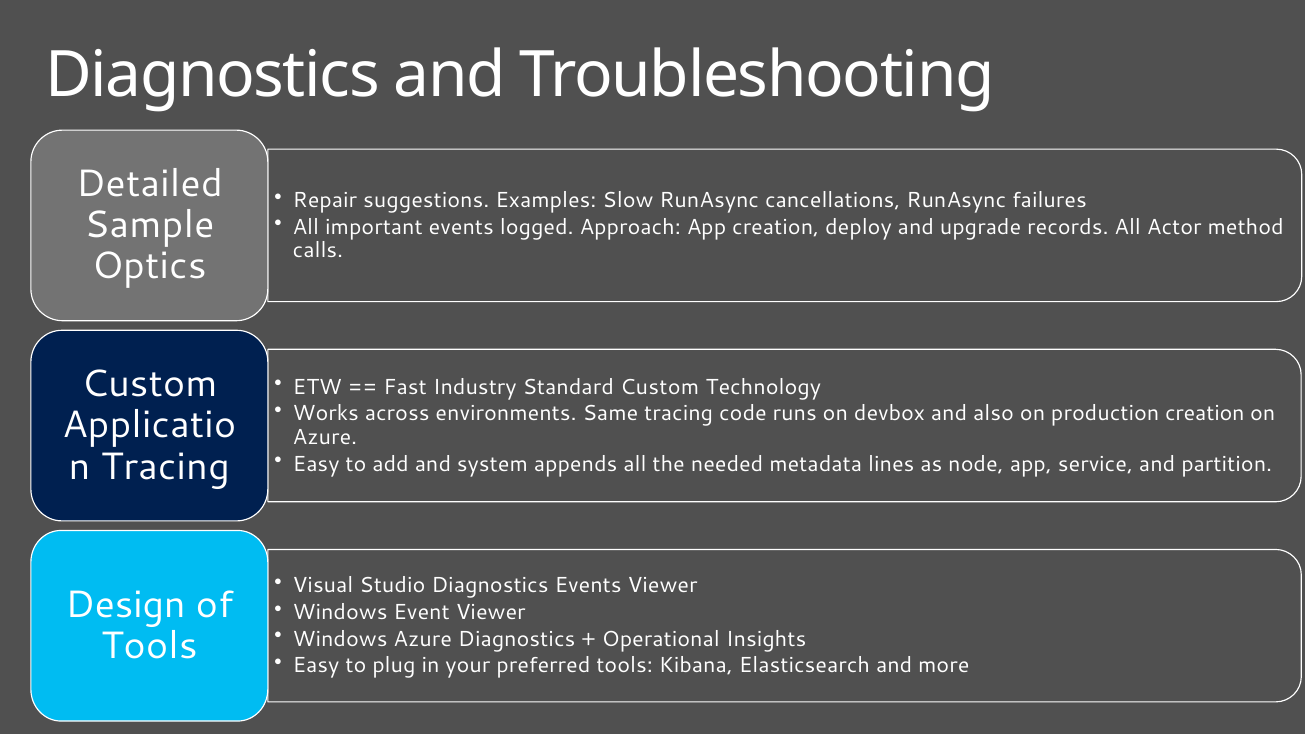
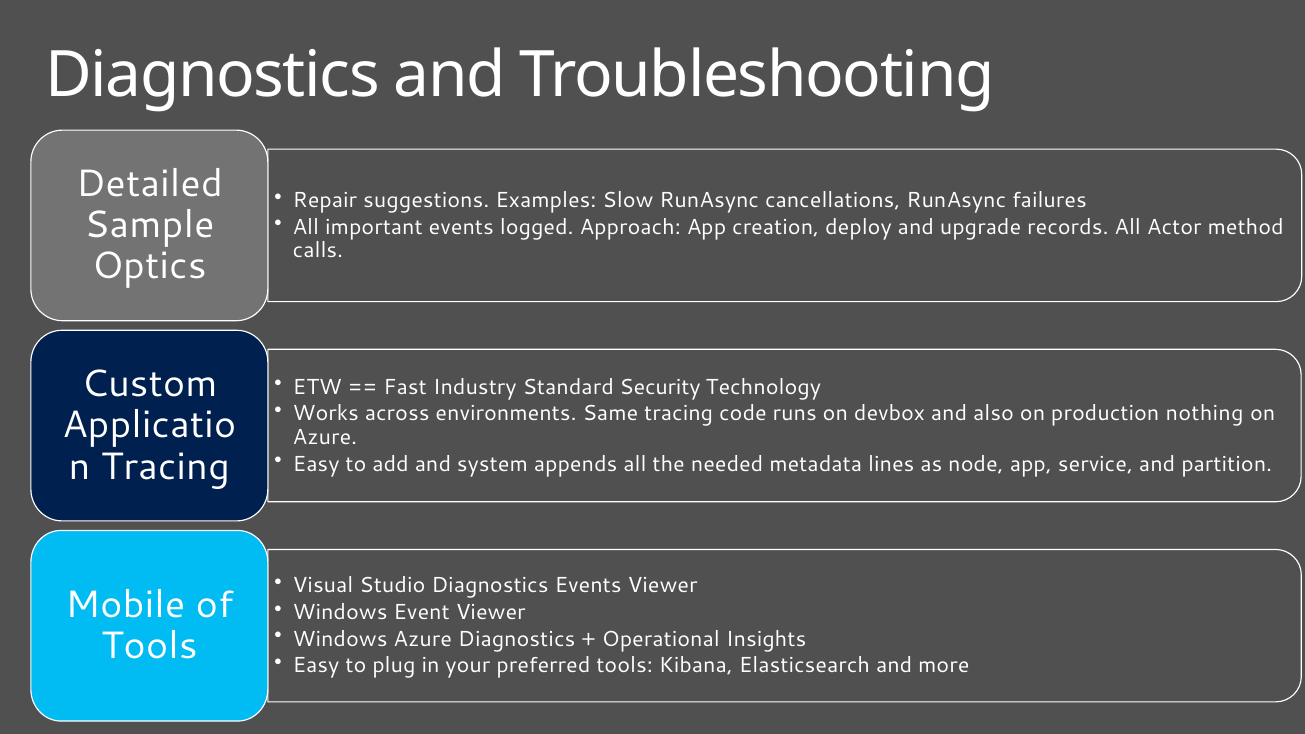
Standard Custom: Custom -> Security (660, 387)
production creation: creation -> nothing (1205, 414)
Design: Design -> Mobile (125, 605)
